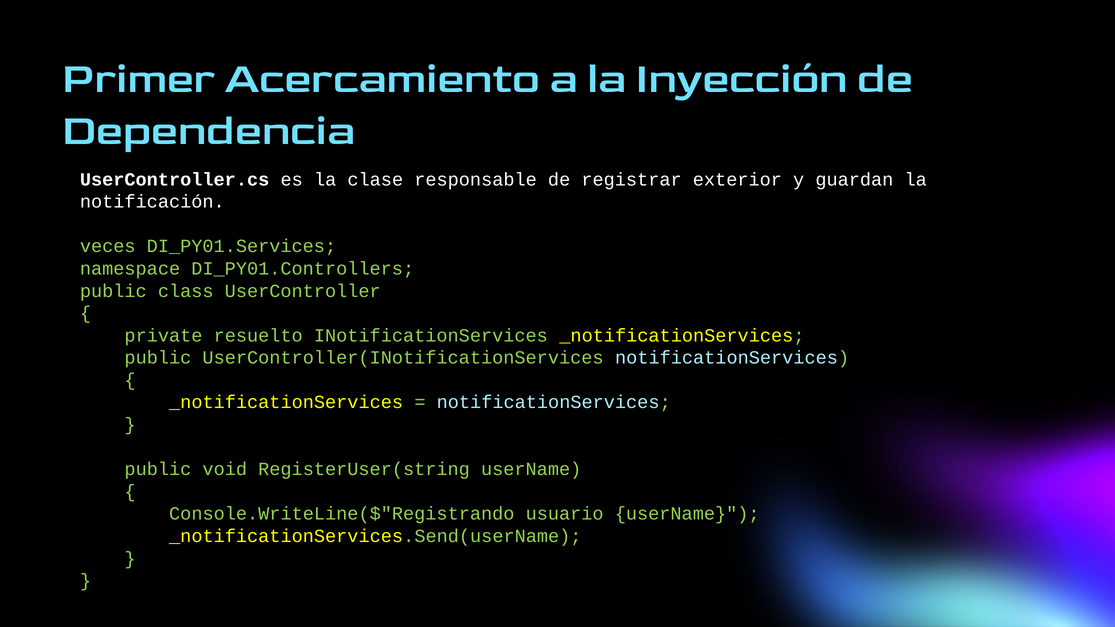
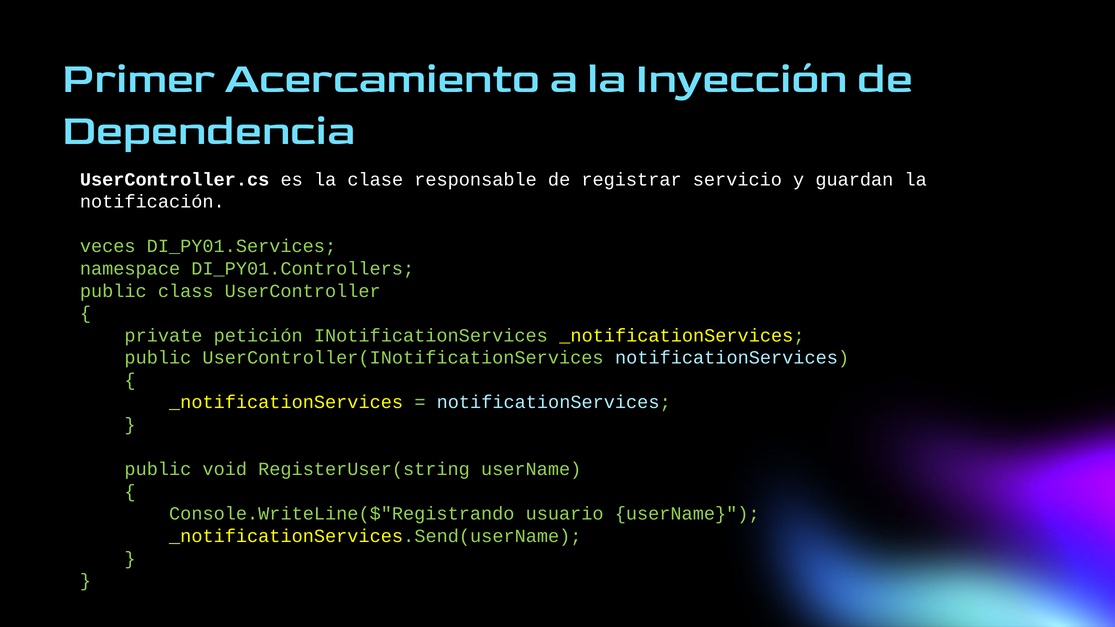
exterior: exterior -> servicio (737, 179)
resuelto: resuelto -> petición (258, 336)
